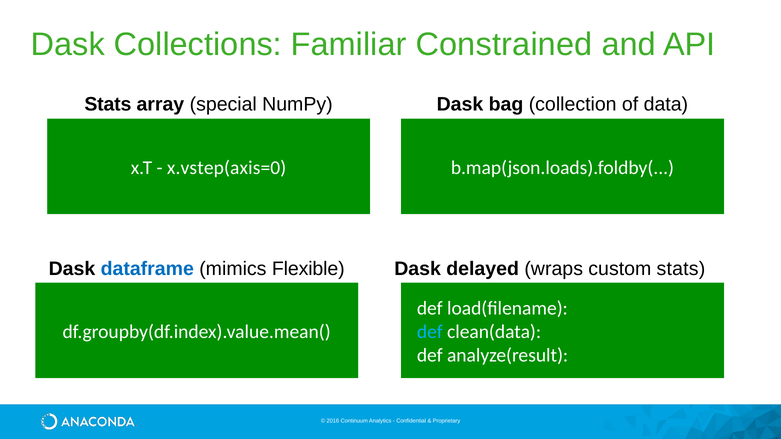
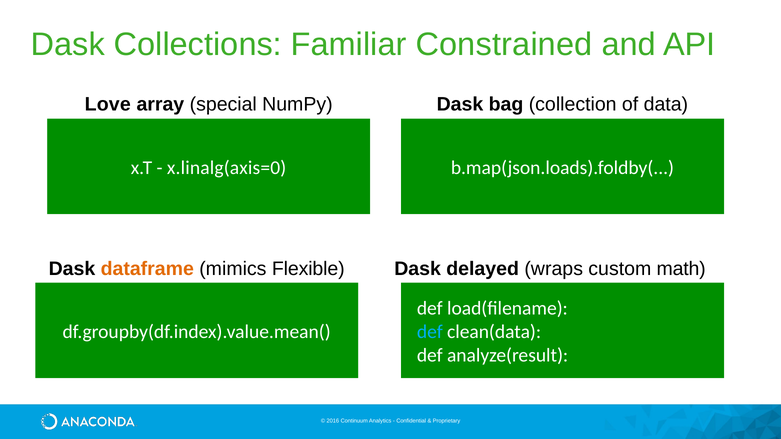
Stats: Stats -> Love (108, 104)
x.vstep(axis=0: x.vstep(axis=0 -> x.linalg(axis=0 (227, 168)
dataframe colour: blue -> orange (147, 269)
custom stats: stats -> math (681, 269)
